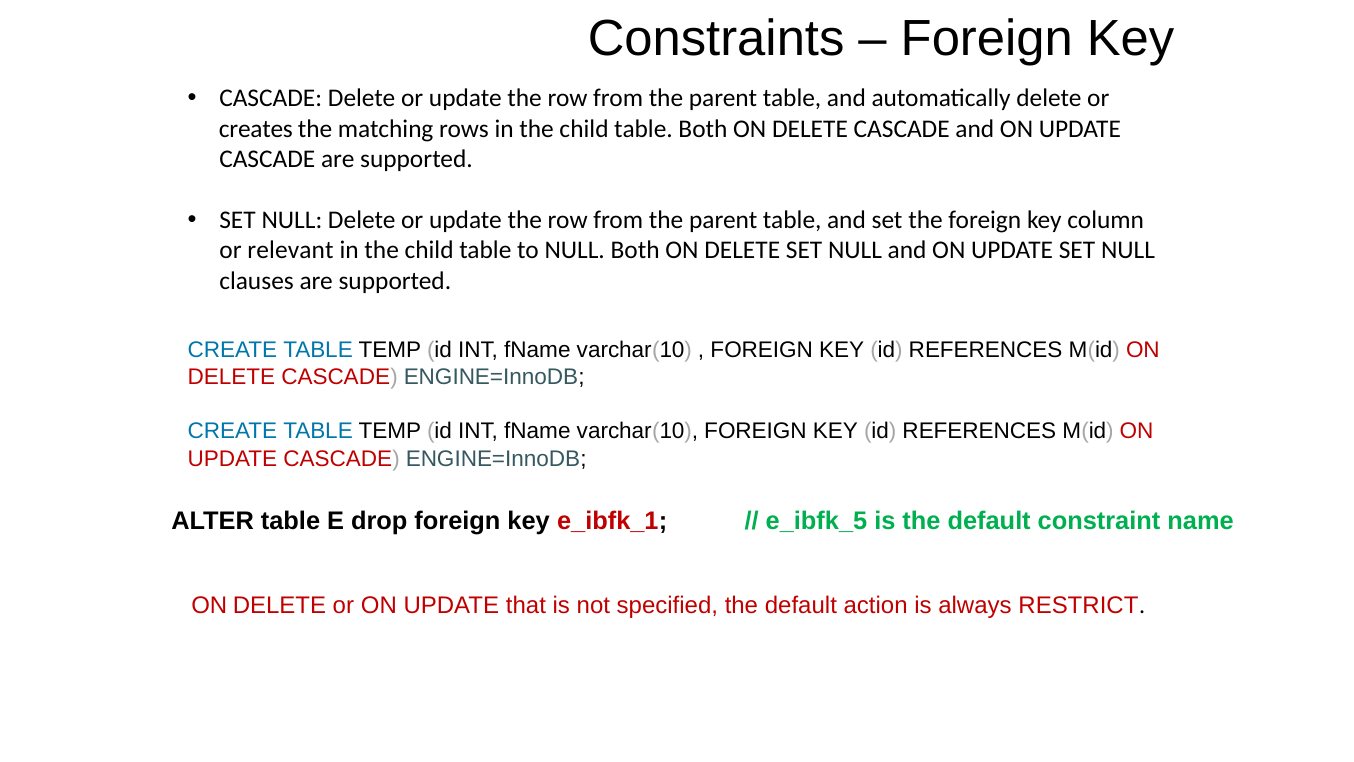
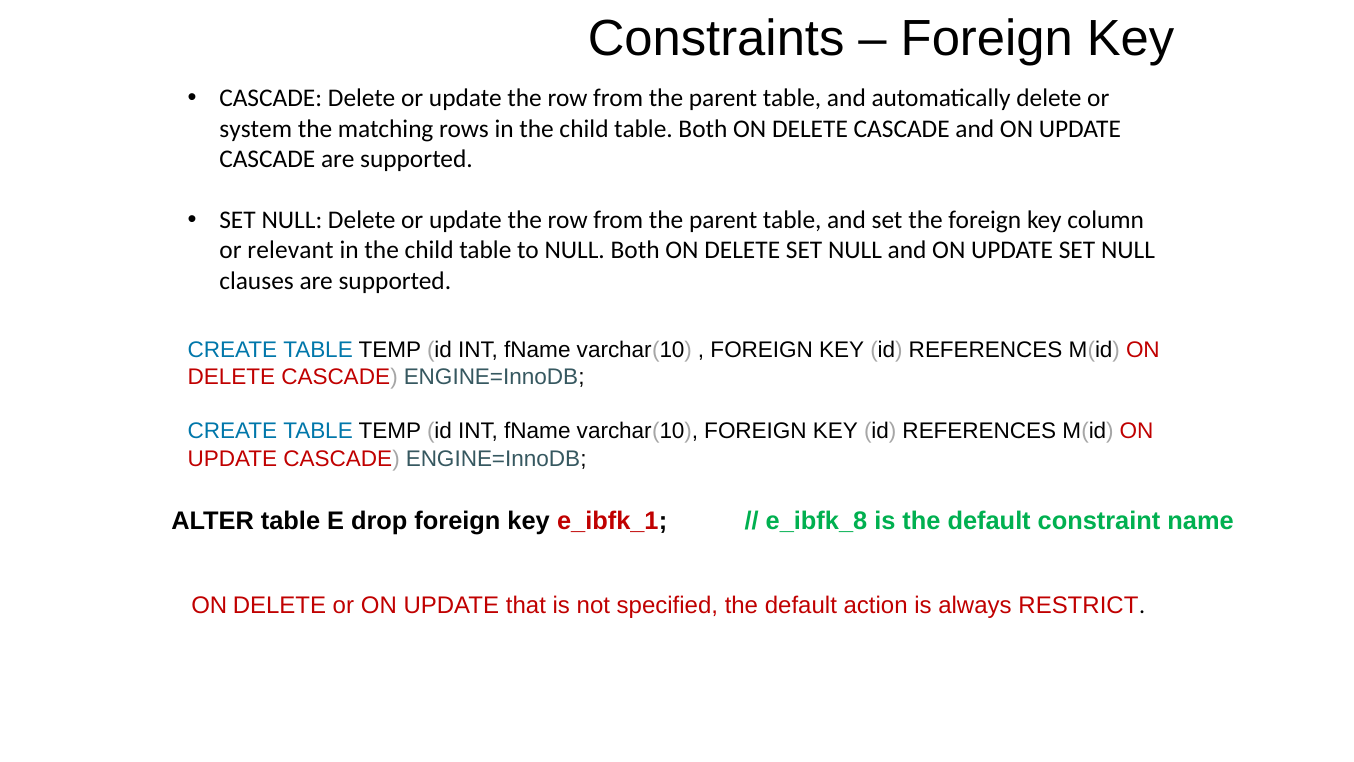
creates: creates -> system (256, 129)
e_ibfk_5: e_ibfk_5 -> e_ibfk_8 (816, 521)
